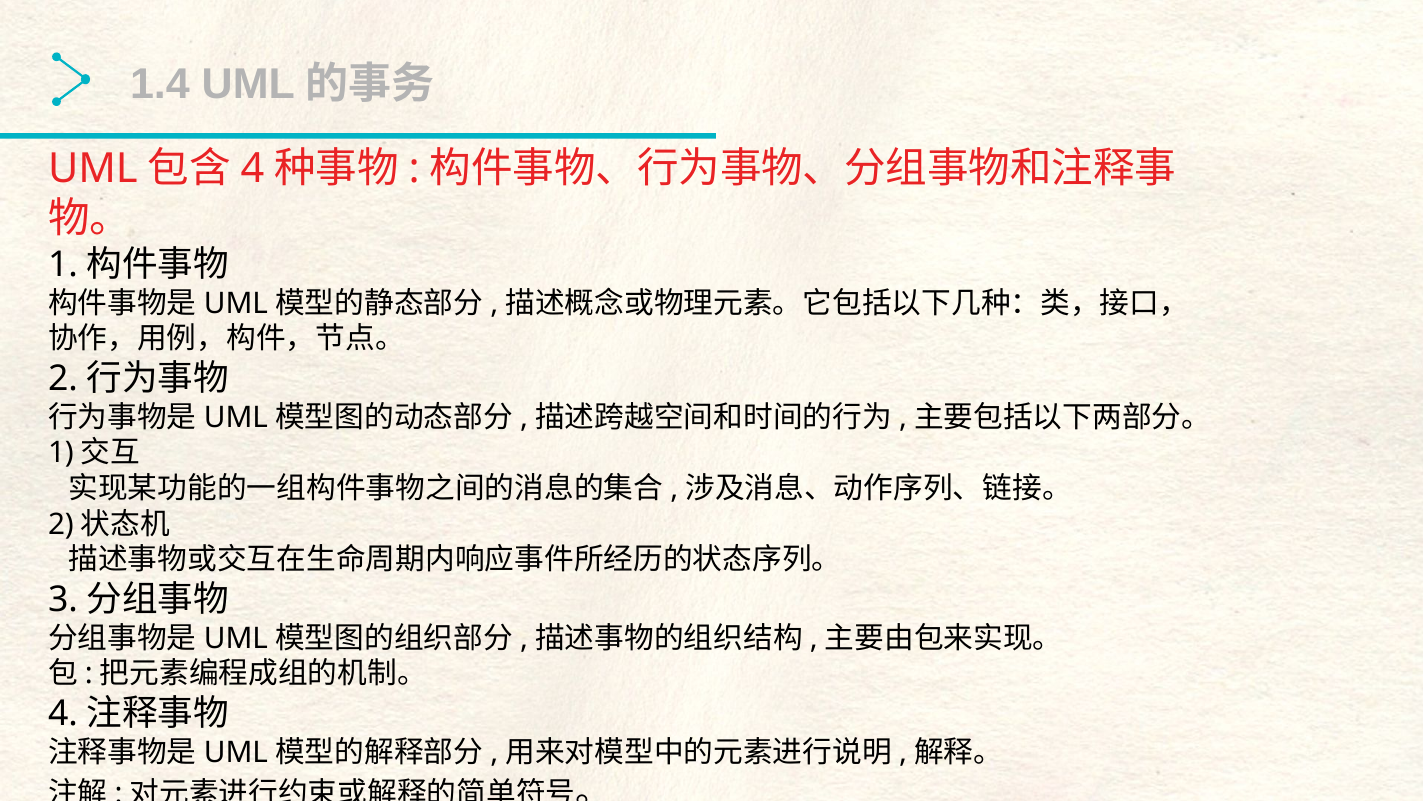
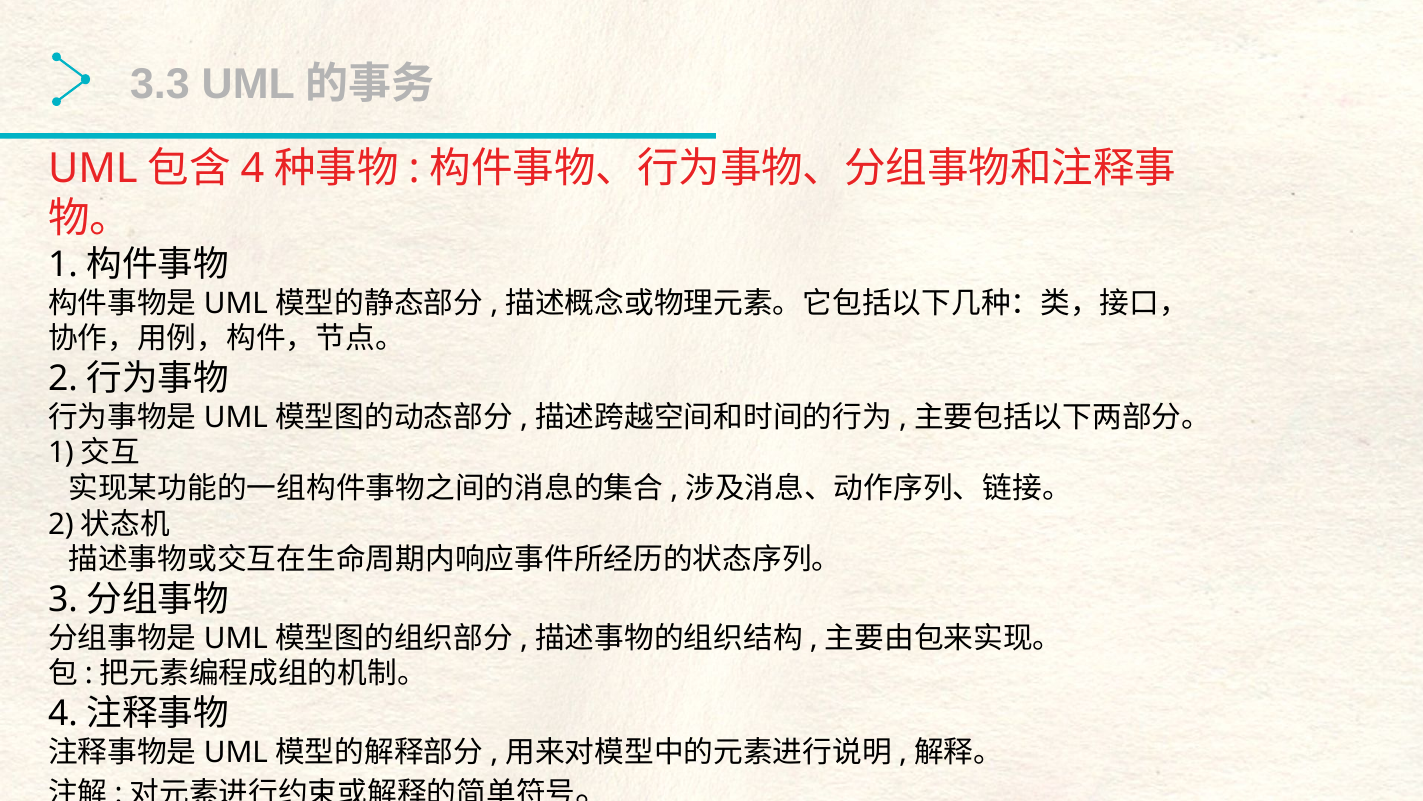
1.4: 1.4 -> 3.3 (160, 84)
